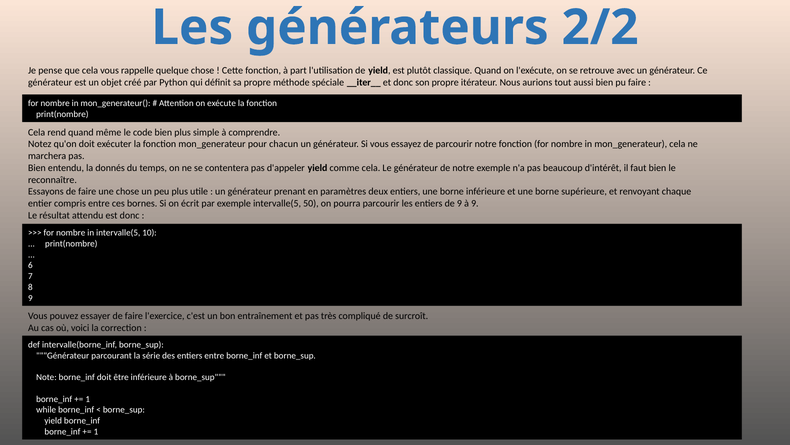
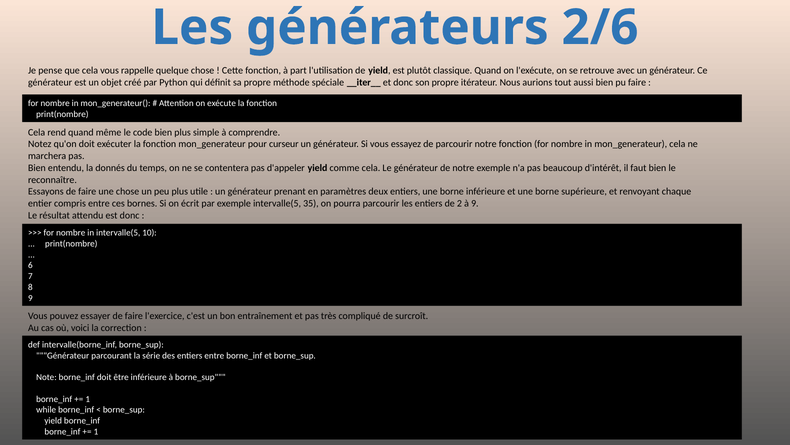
2/2: 2/2 -> 2/6 (600, 28)
chacun: chacun -> curseur (284, 144)
50: 50 -> 35 (311, 203)
de 9: 9 -> 2 (459, 203)
